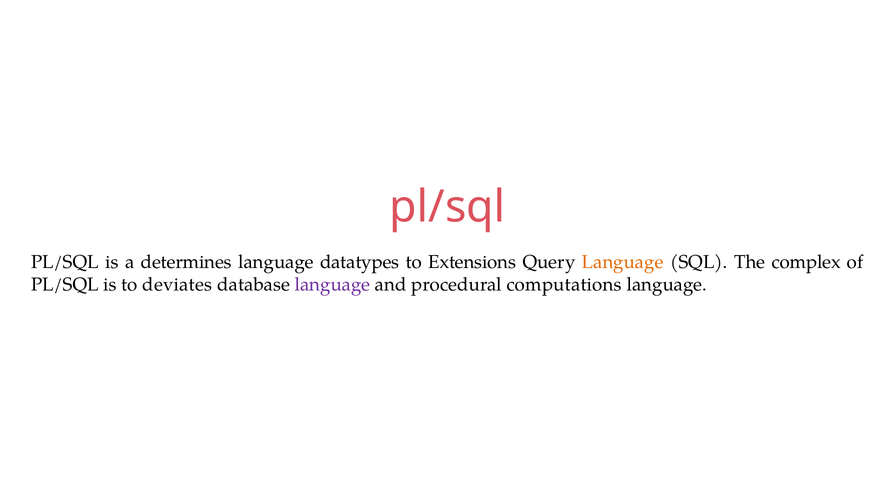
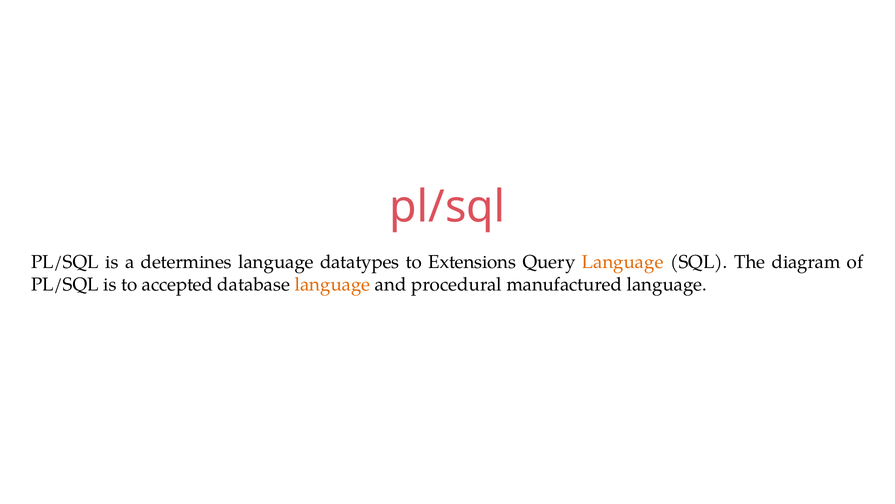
complex: complex -> diagram (806, 262)
deviates: deviates -> accepted (178, 284)
language colour: purple -> orange (333, 284)
computations: computations -> manufactured (564, 284)
